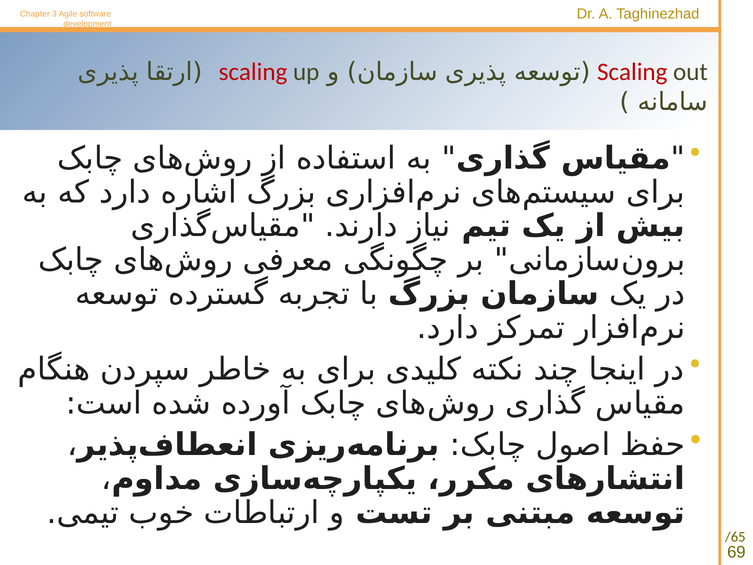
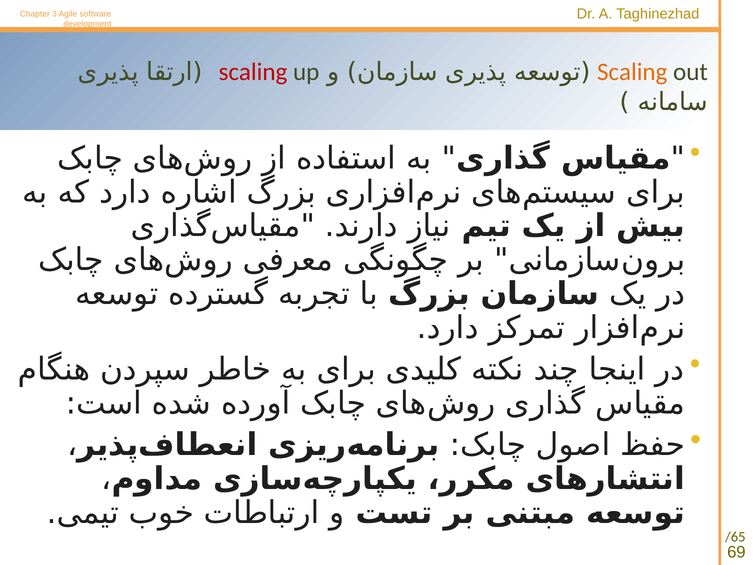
Scaling colour: red -> orange (632, 72)
